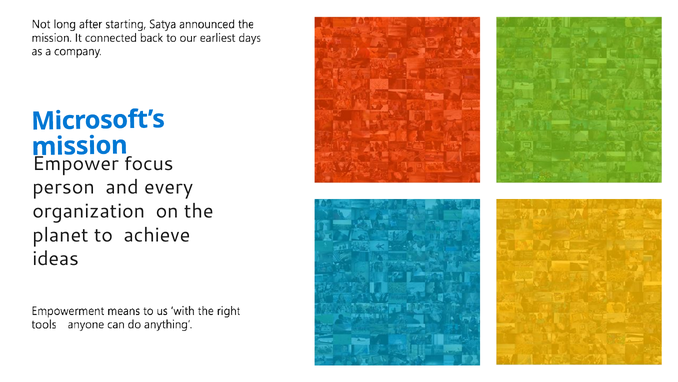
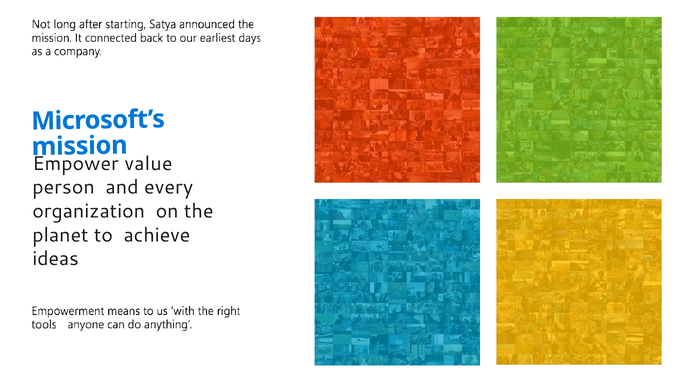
focus: focus -> value (148, 163)
